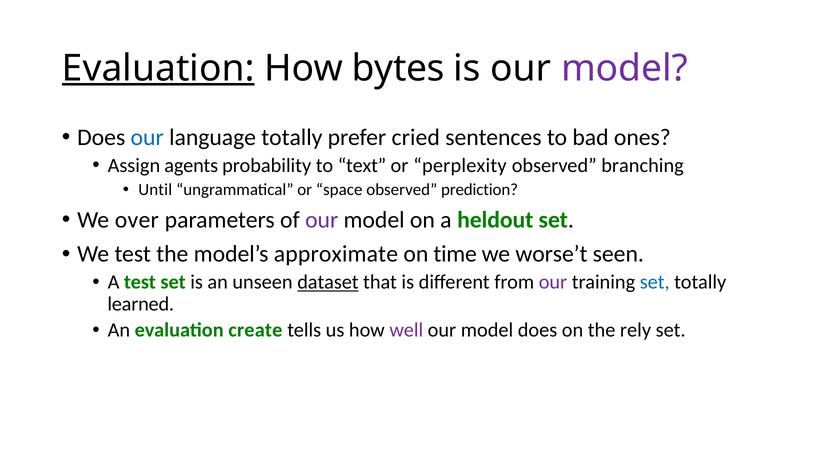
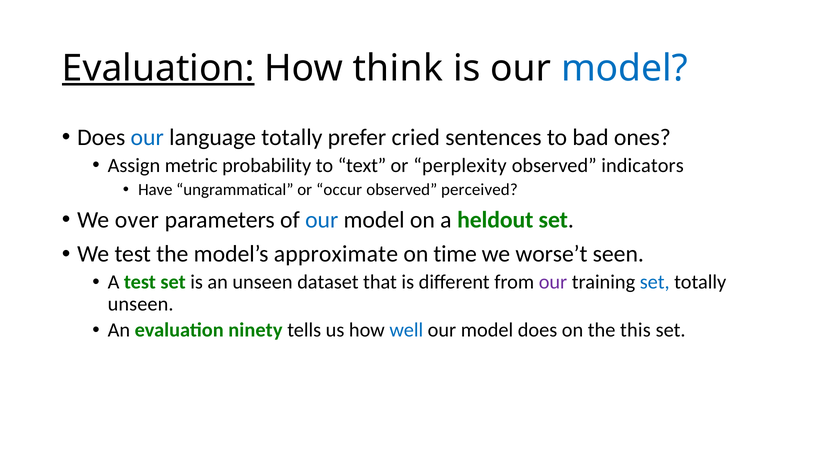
bytes: bytes -> think (398, 68)
model colour: purple -> blue (625, 68)
agents: agents -> metric (191, 165)
branching: branching -> indicators (642, 165)
Until: Until -> Have (155, 190)
space: space -> occur (339, 190)
prediction: prediction -> perceived (479, 190)
our colour: purple -> blue (322, 220)
dataset underline: present -> none (328, 282)
learned: learned -> unseen (141, 304)
create: create -> ninety (255, 330)
well colour: purple -> blue (406, 330)
rely: rely -> this (635, 330)
